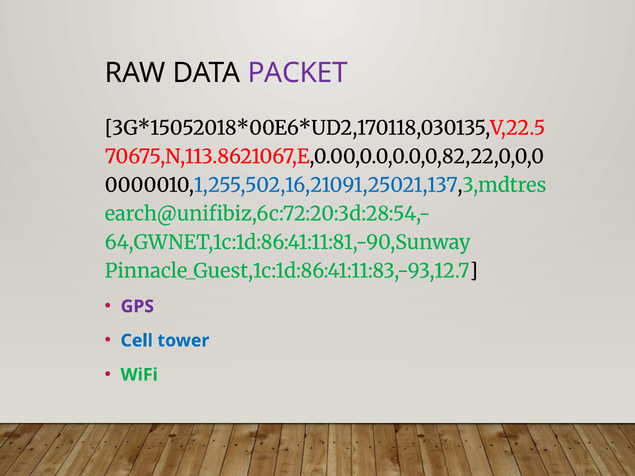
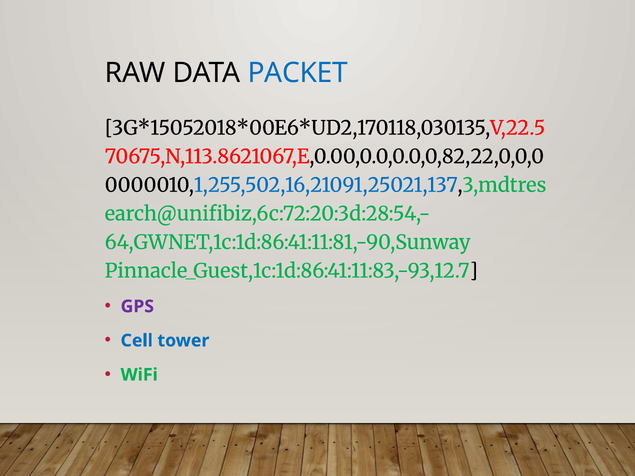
PACKET colour: purple -> blue (298, 73)
